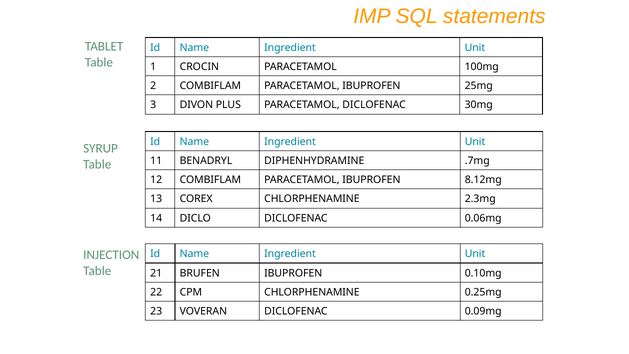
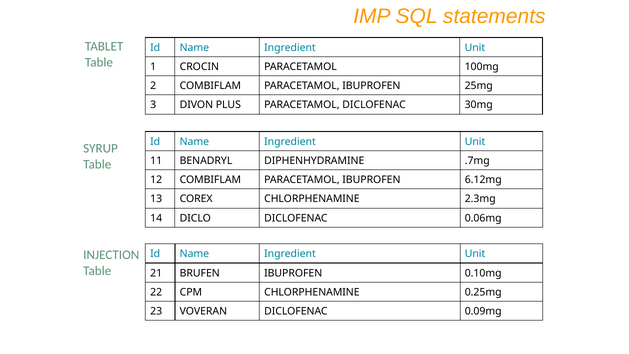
8.12mg: 8.12mg -> 6.12mg (483, 180)
